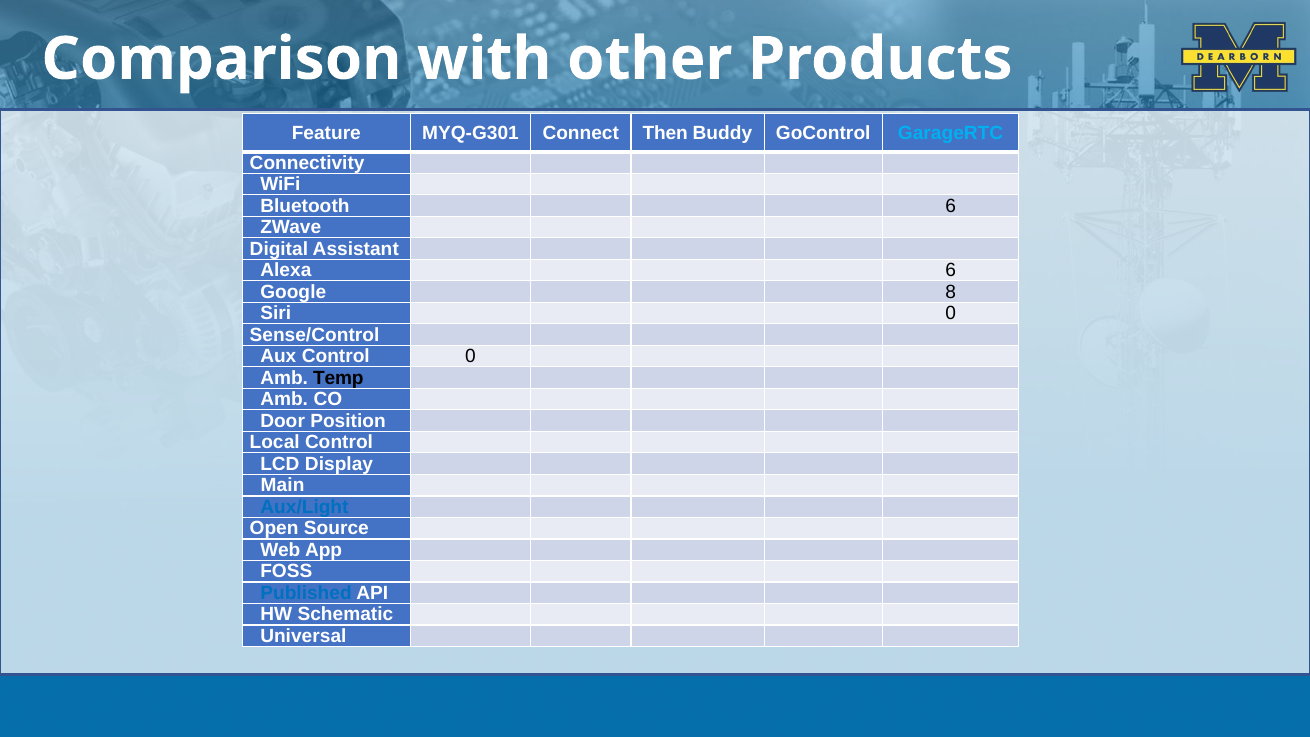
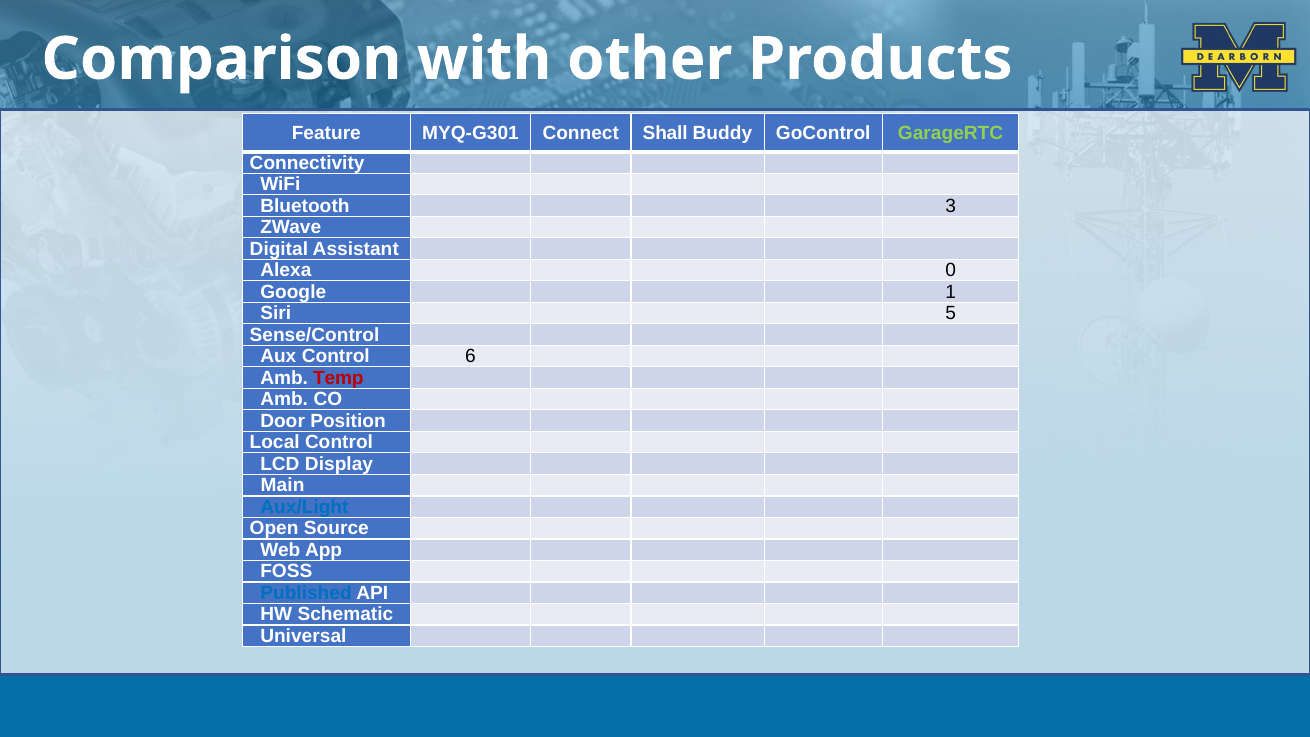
Then: Then -> Shall (665, 133)
GarageRTC colour: light blue -> light green (951, 133)
Bluetooth 6: 6 -> 3 (951, 206)
Alexa 6: 6 -> 0 (951, 270)
8: 8 -> 1 (951, 292)
Siri 0: 0 -> 5 (951, 313)
Control 0: 0 -> 6 (470, 356)
Temp colour: black -> red (338, 378)
